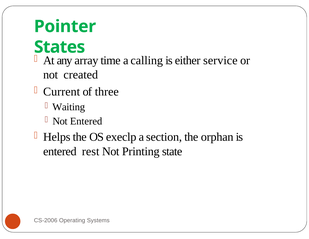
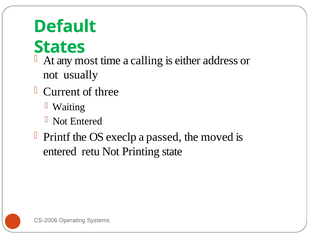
Pointer: Pointer -> Default (65, 26)
array: array -> most (86, 60)
service: service -> address (220, 60)
created: created -> usually (81, 75)
Helps: Helps -> Printf (57, 137)
section: section -> passed (164, 137)
orphan: orphan -> moved (217, 137)
rest: rest -> retu (91, 151)
